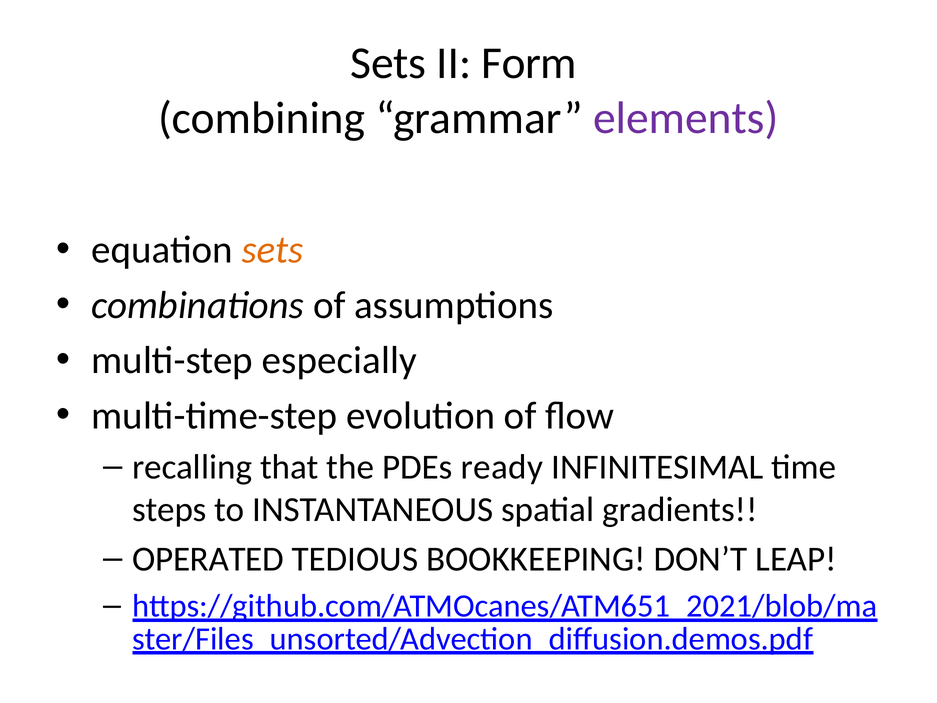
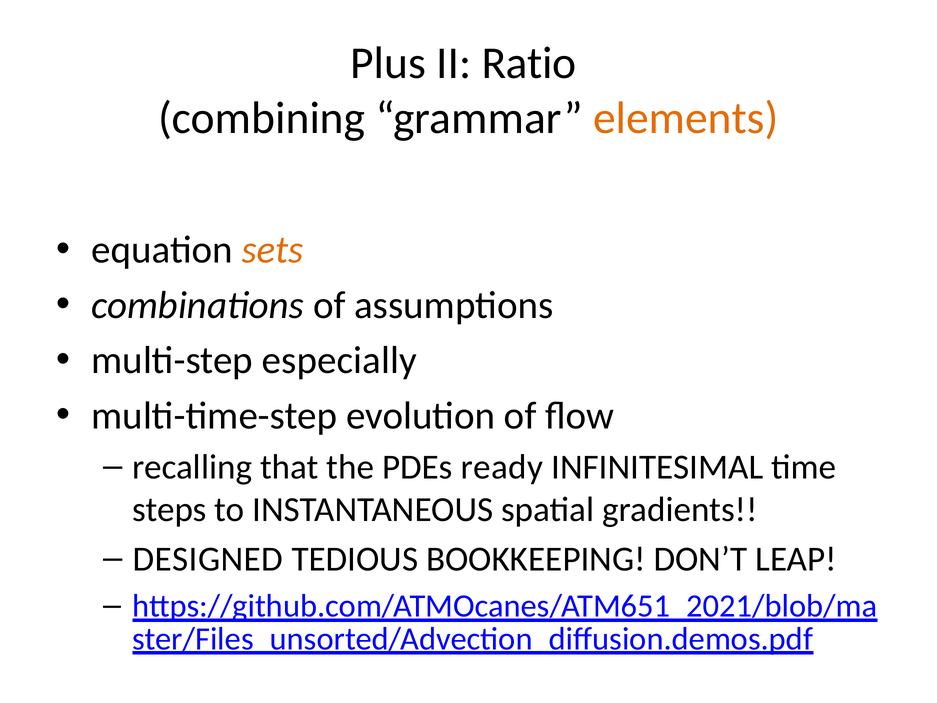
Sets: Sets -> Plus (388, 63)
Form: Form -> Ratio (529, 63)
elements colour: purple -> orange (686, 118)
OPERATED: OPERATED -> DESIGNED (208, 559)
